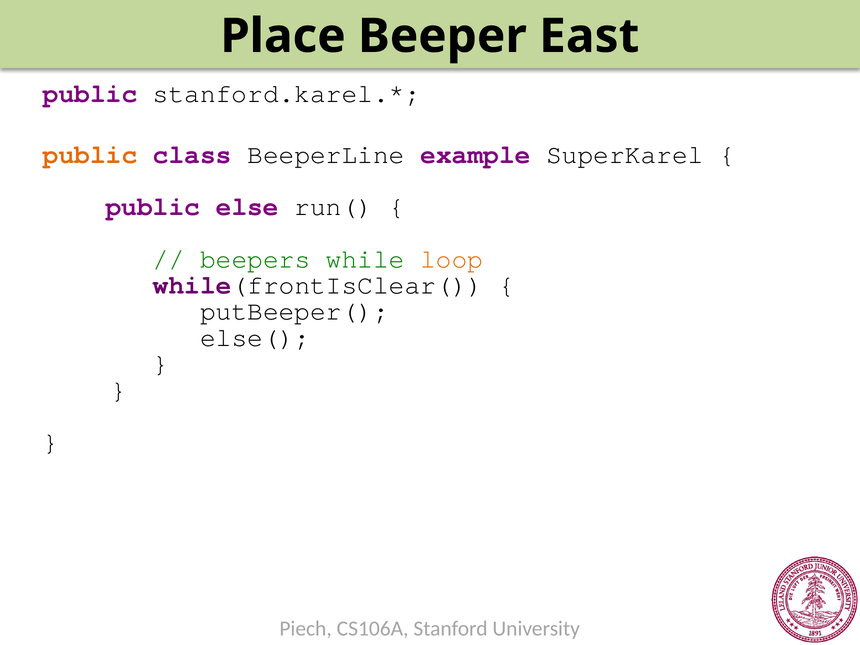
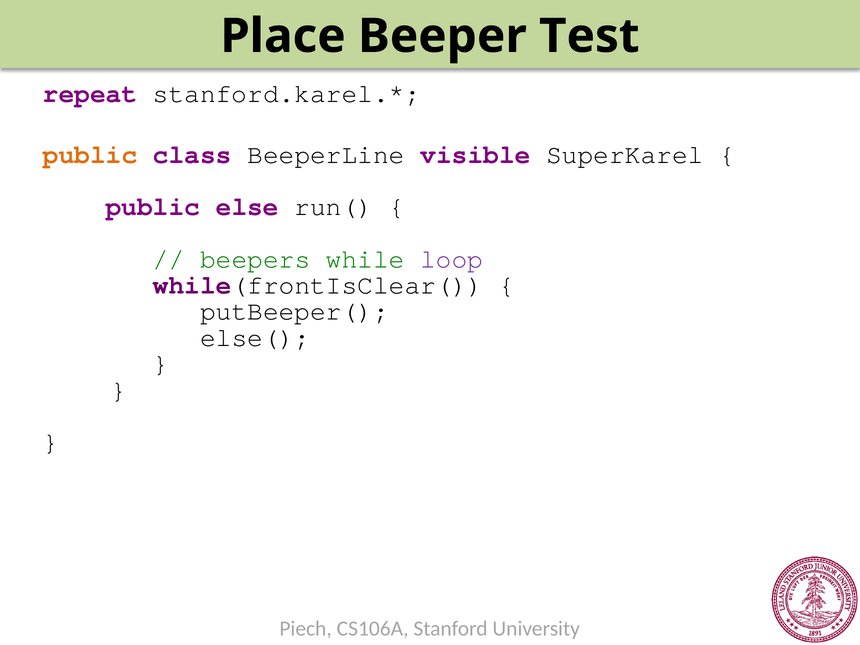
East: East -> Test (589, 36)
public: public -> repeat (90, 94)
example: example -> visible (475, 154)
loop colour: orange -> purple (452, 259)
